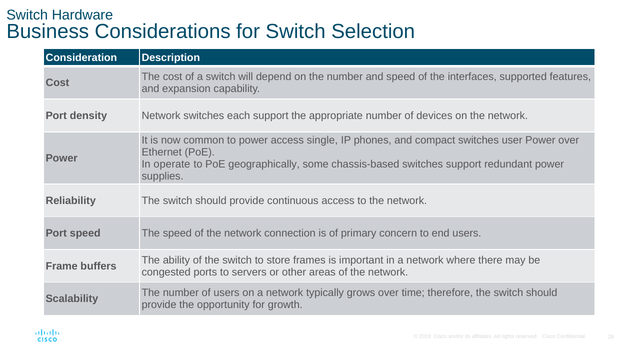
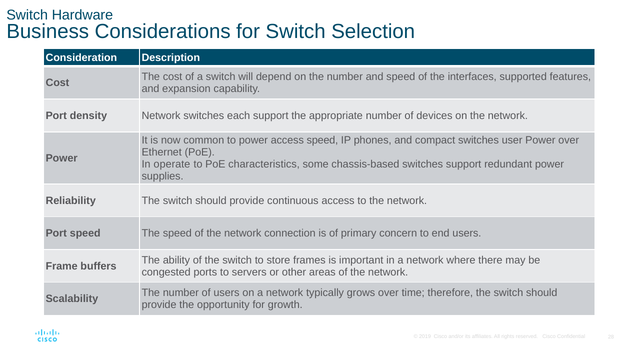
access single: single -> speed (322, 140)
geographically: geographically -> characteristics (264, 164)
